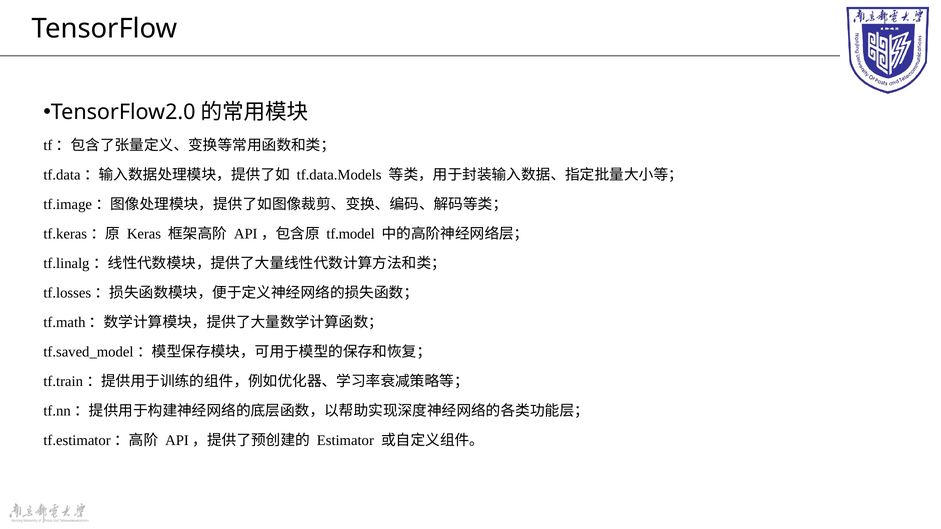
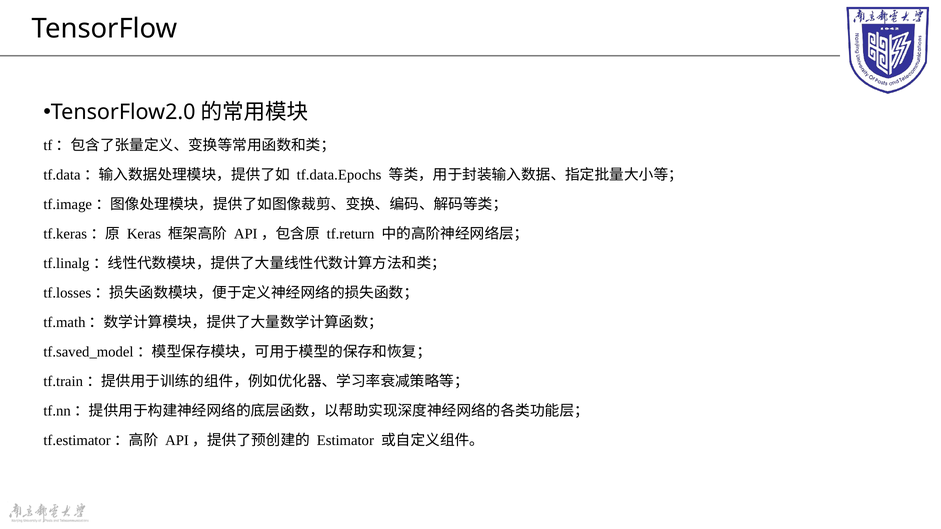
tf.data.Models: tf.data.Models -> tf.data.Epochs (339, 175)
tf.model: tf.model -> tf.return (351, 234)
